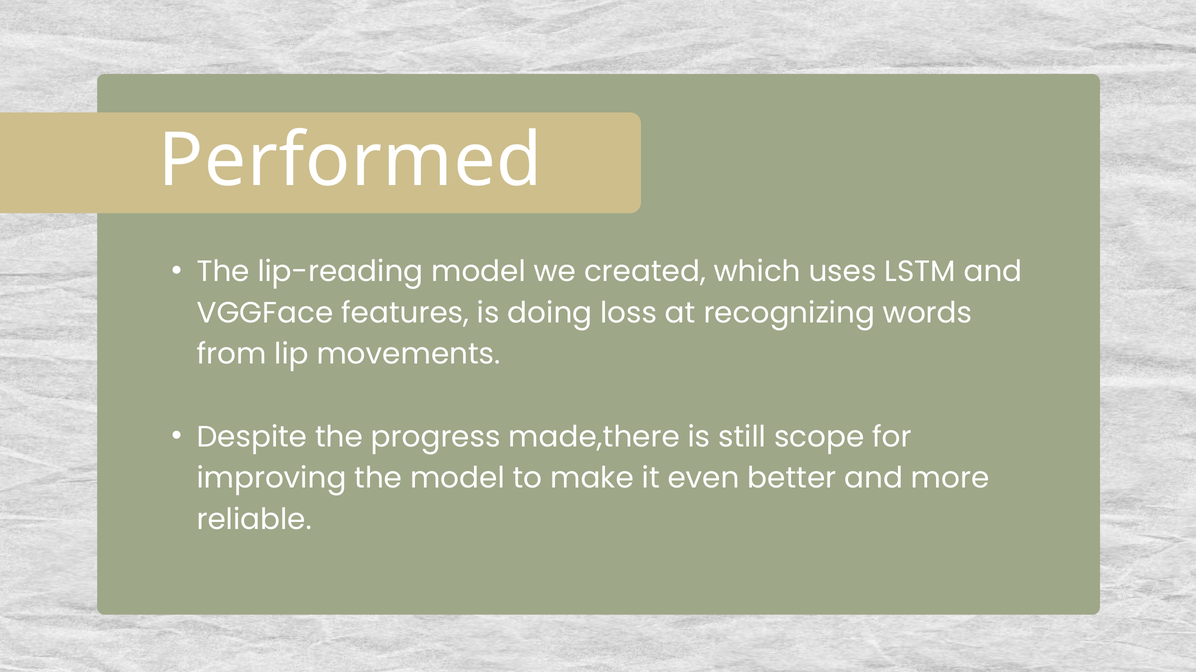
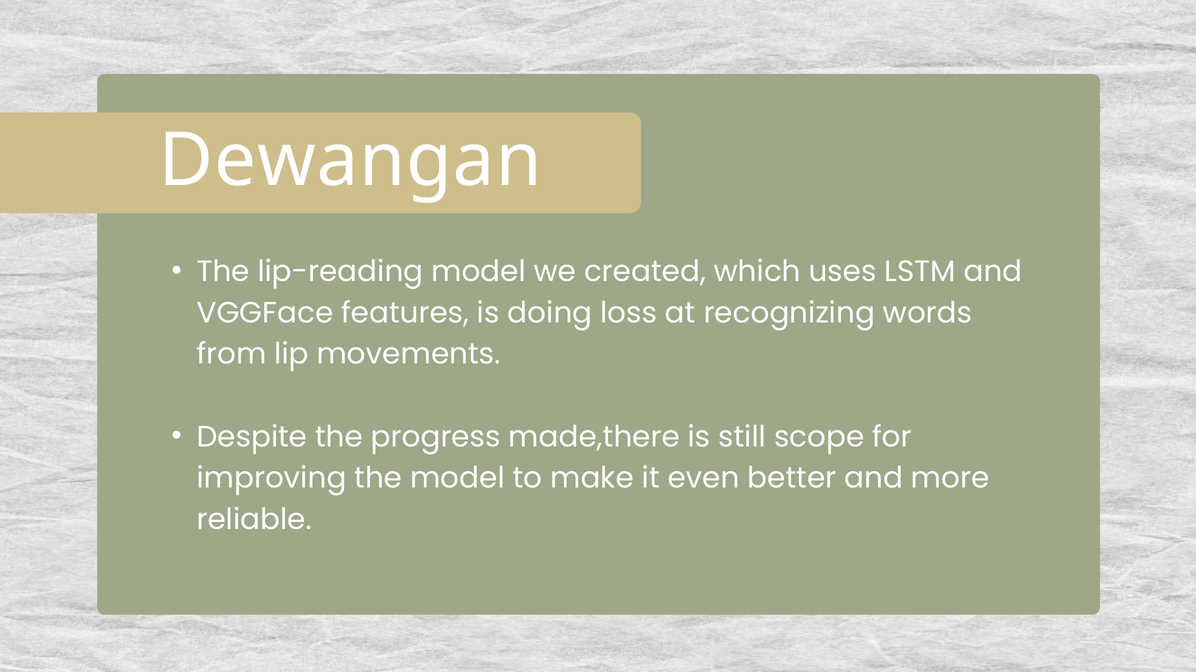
Performed: Performed -> Dewangan (350, 161)
